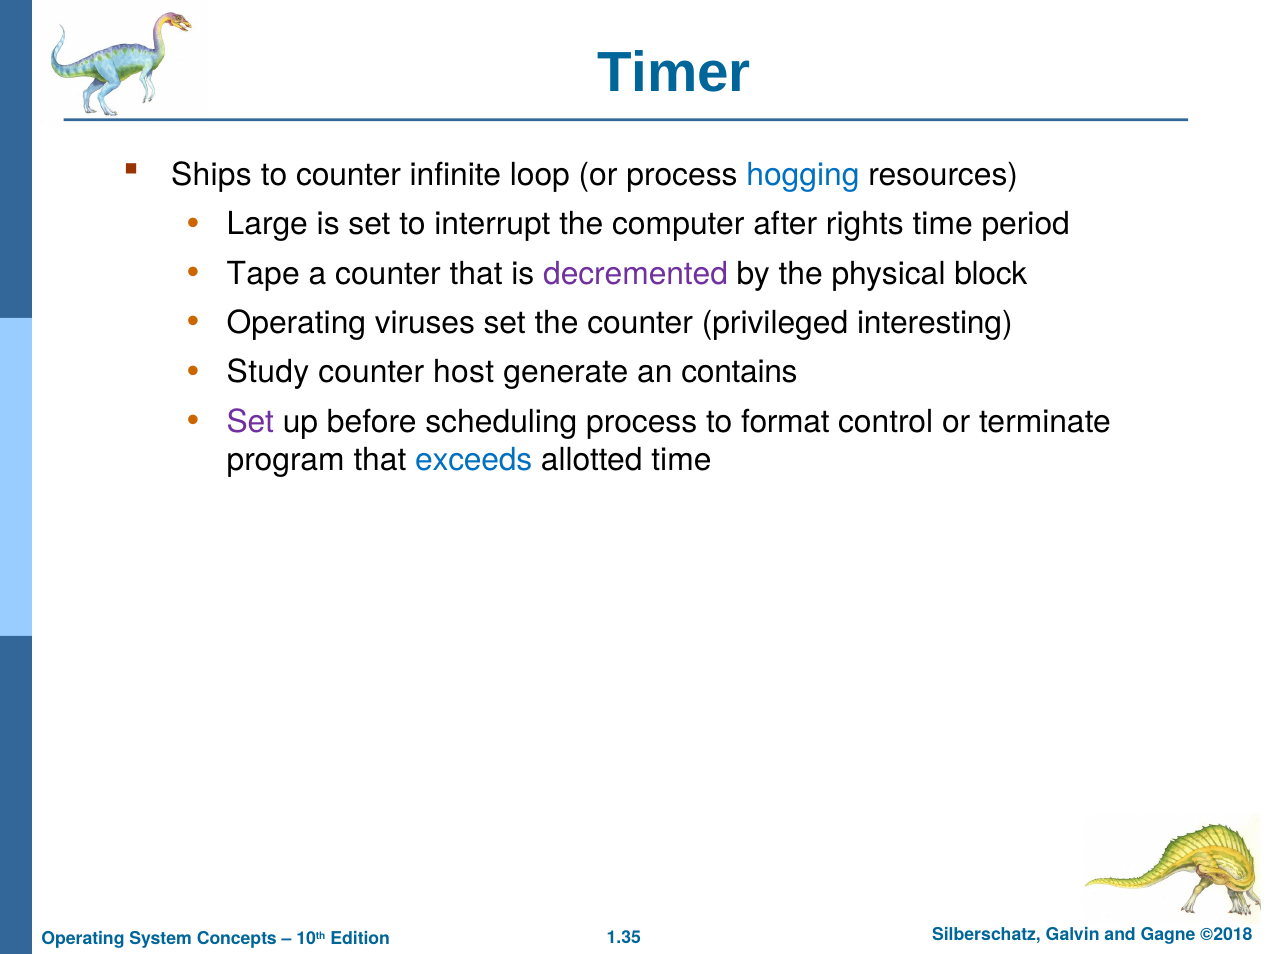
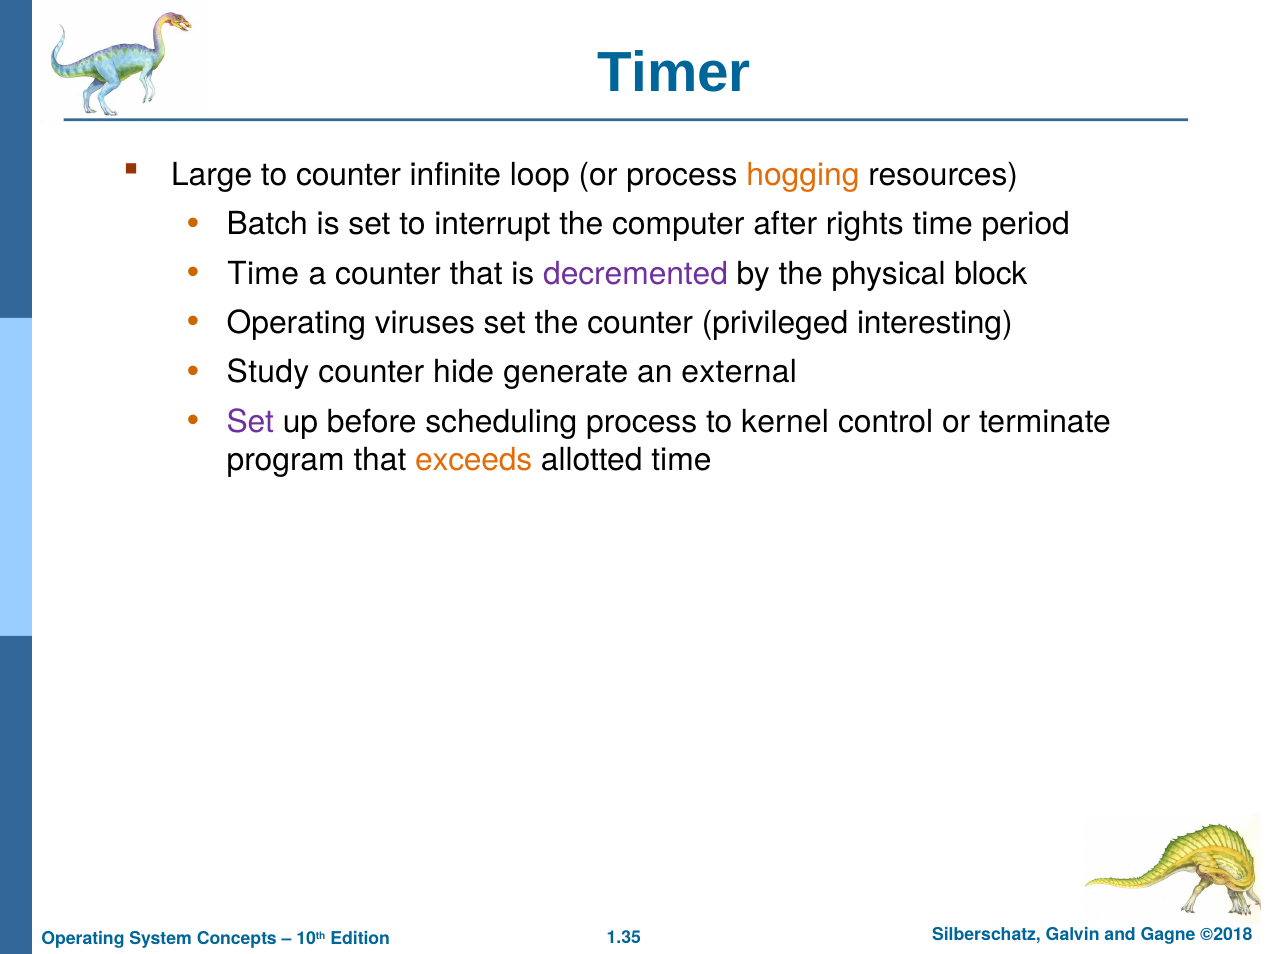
Ships: Ships -> Large (212, 175)
hogging colour: blue -> orange (803, 175)
Large: Large -> Batch (267, 225)
Tape: Tape -> Time (263, 274)
host: host -> hide (464, 373)
contains: contains -> external (739, 373)
format: format -> kernel (785, 422)
exceeds colour: blue -> orange (474, 460)
